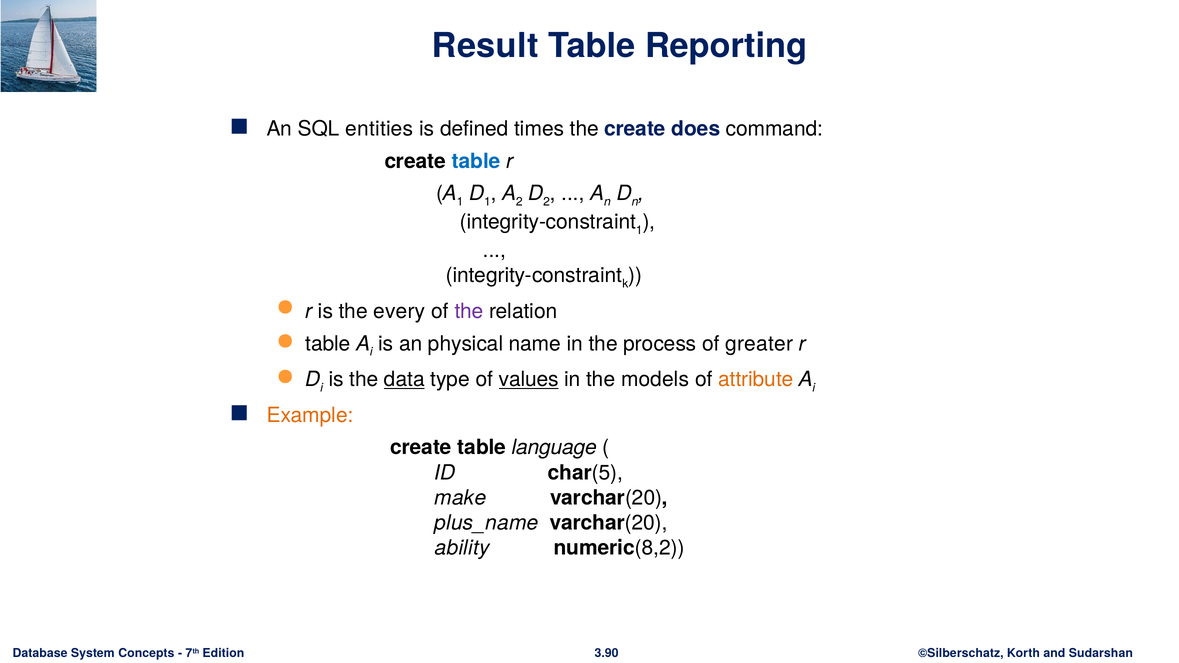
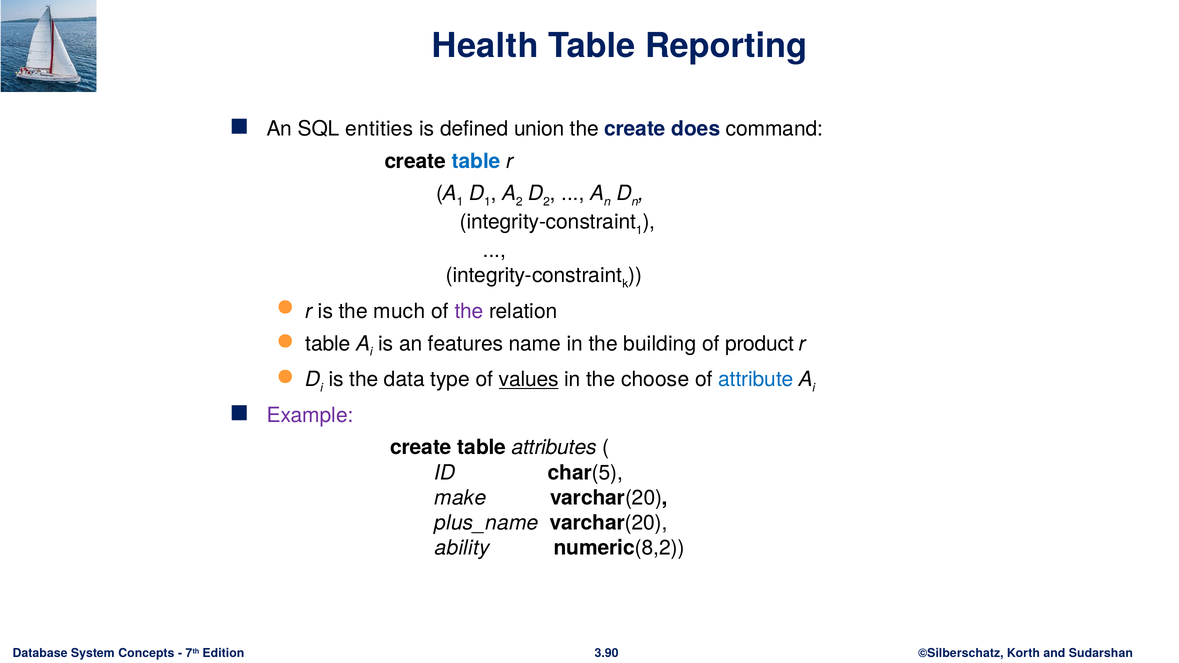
Result: Result -> Health (485, 46)
times: times -> union (539, 129)
every: every -> much (399, 311)
physical: physical -> features (466, 344)
process: process -> building (660, 344)
greater: greater -> product (759, 344)
data underline: present -> none (404, 380)
models: models -> choose (655, 380)
attribute colour: orange -> blue (756, 380)
Example colour: orange -> purple (310, 415)
language: language -> attributes (554, 448)
